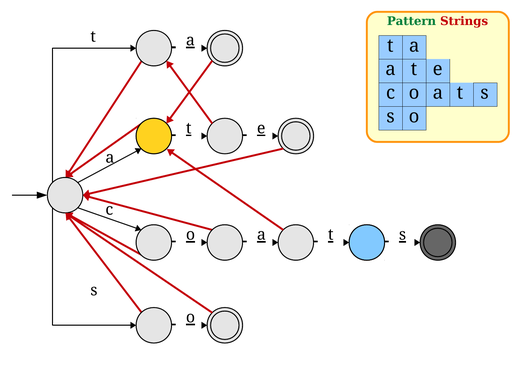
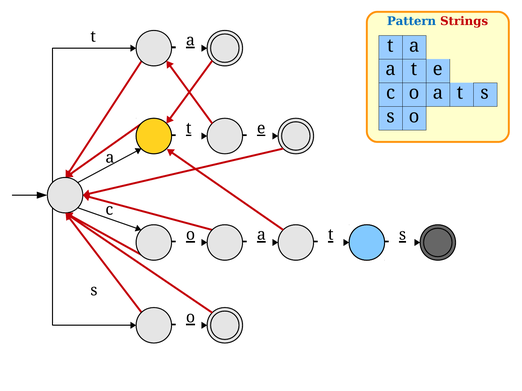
Pattern colour: green -> blue (412, 21)
